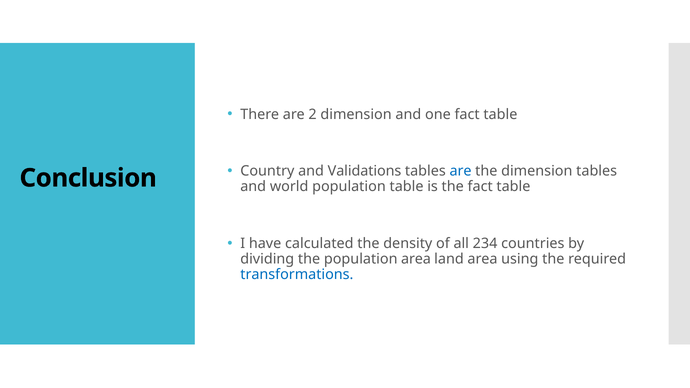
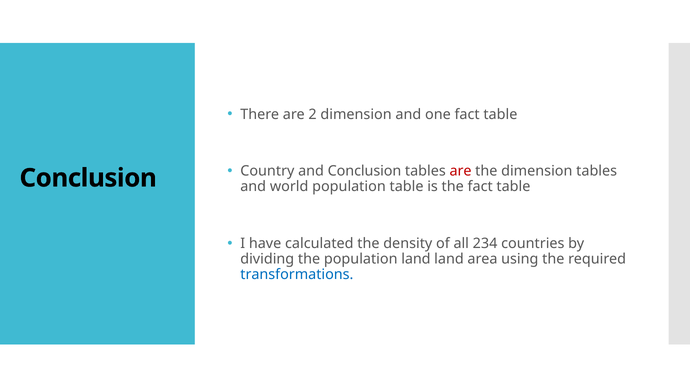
and Validations: Validations -> Conclusion (365, 171)
are colour: blue -> red (461, 171)
population area: area -> land (416, 259)
